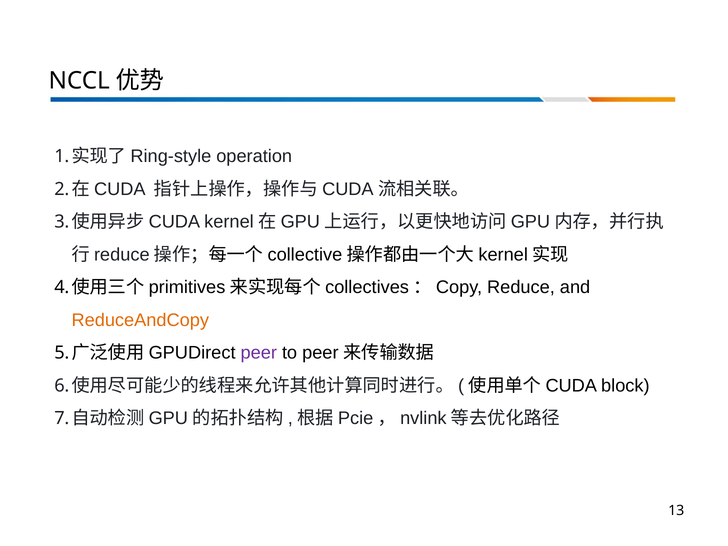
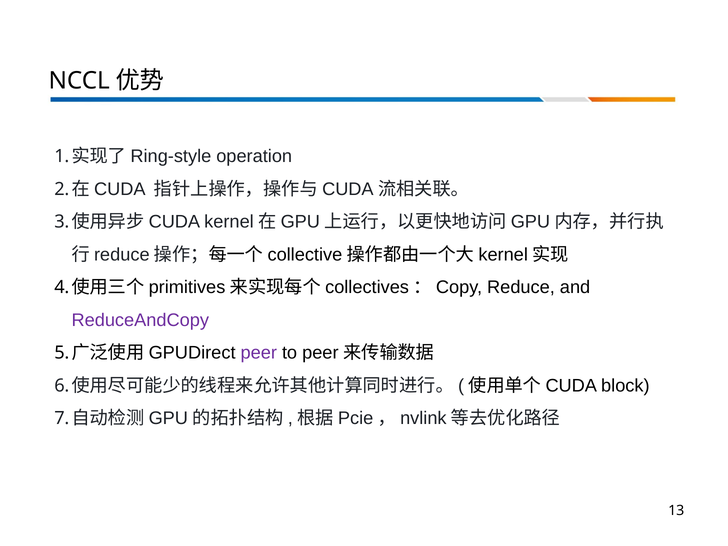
ReduceAndCopy colour: orange -> purple (140, 320)
